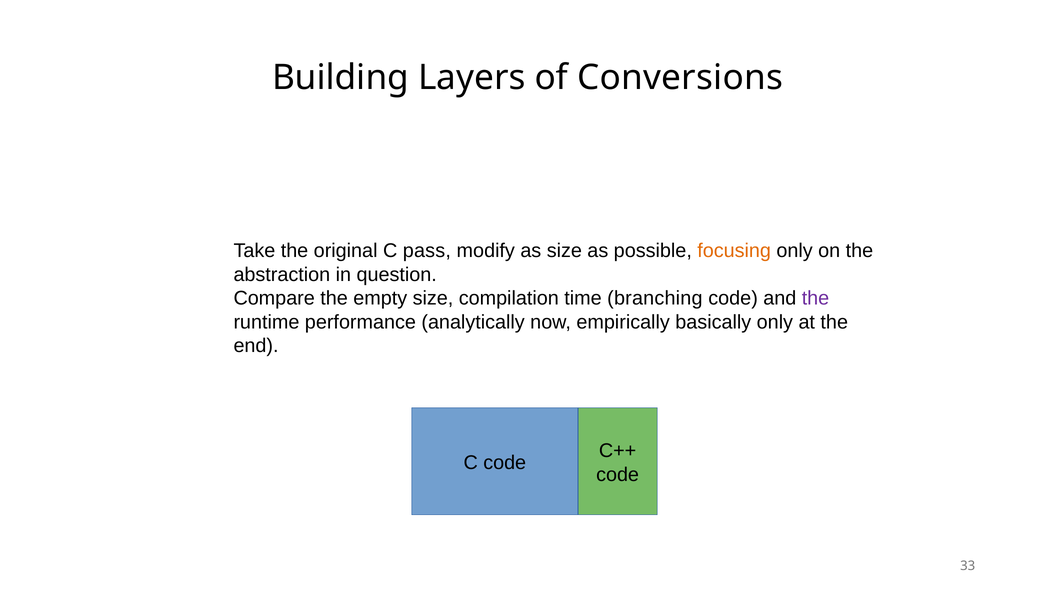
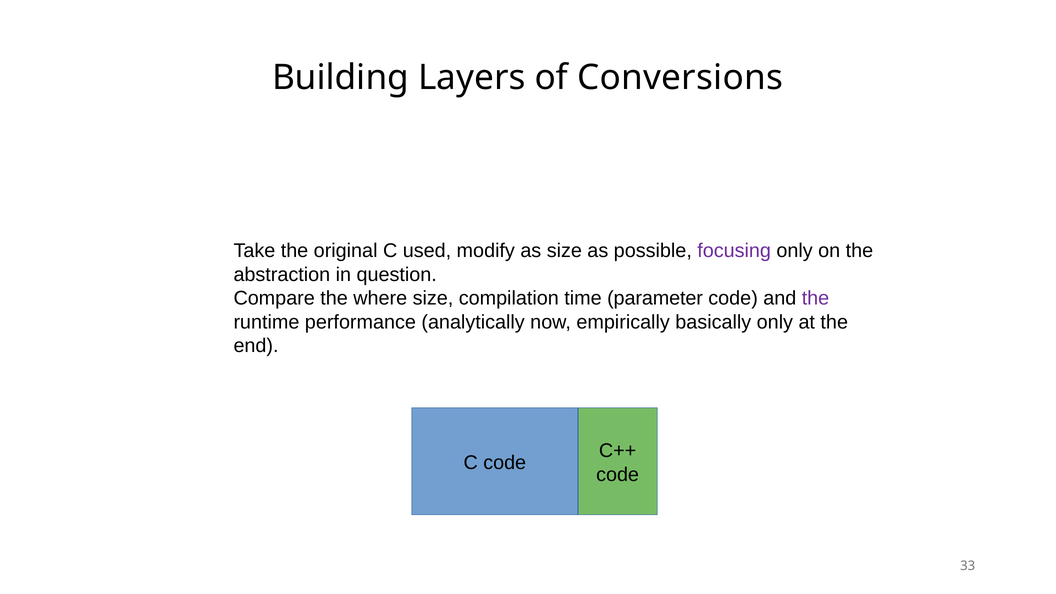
pass: pass -> used (427, 251)
focusing colour: orange -> purple (734, 251)
empty: empty -> where (380, 298)
branching: branching -> parameter (655, 298)
